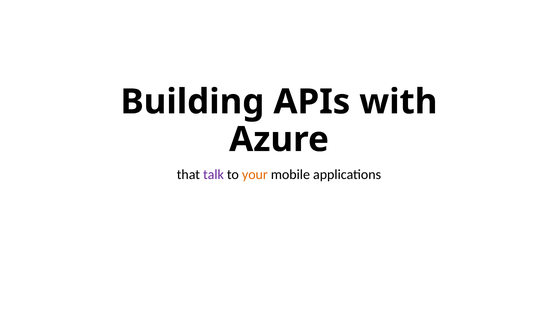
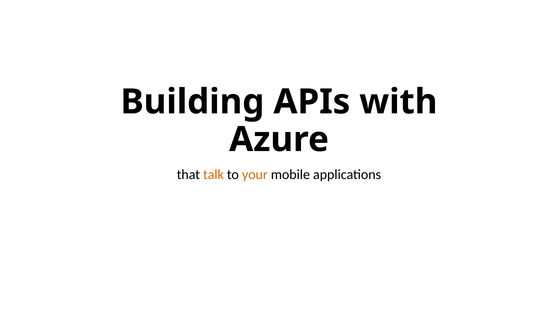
talk colour: purple -> orange (213, 174)
